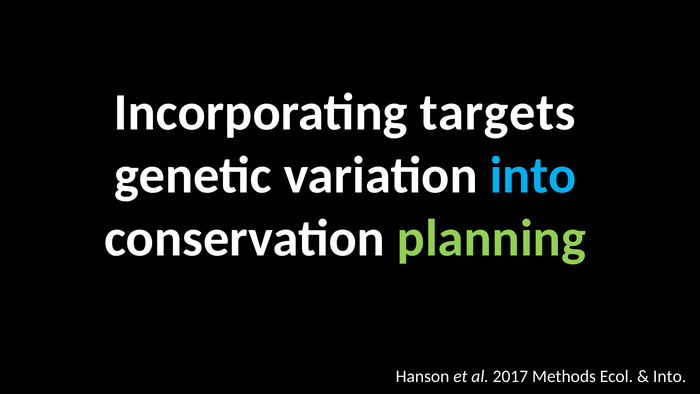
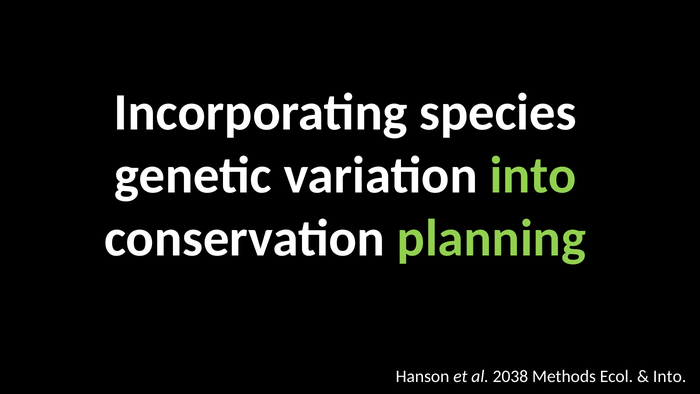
targets: targets -> species (498, 112)
into colour: light blue -> light green (533, 175)
2017: 2017 -> 2038 (510, 376)
